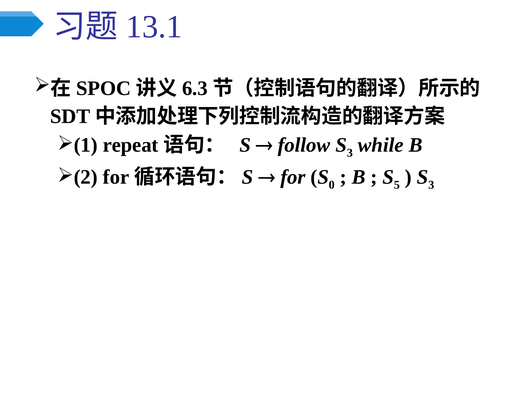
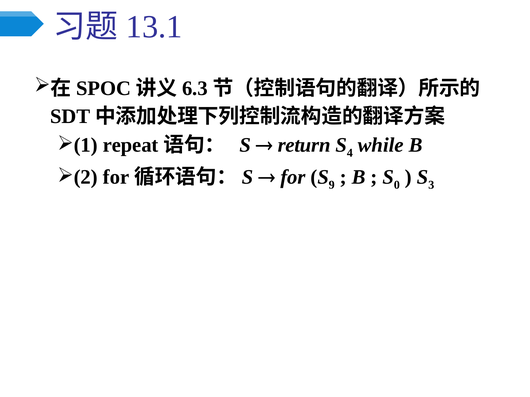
follow: follow -> return (304, 145)
3: 3 -> 4 (350, 153)
0: 0 -> 9 (332, 185)
5: 5 -> 0 (397, 185)
